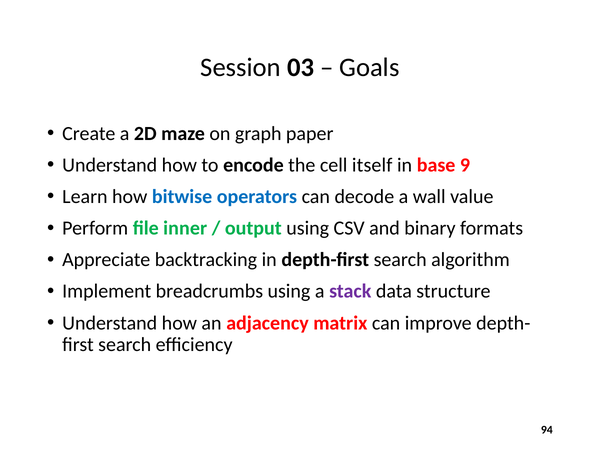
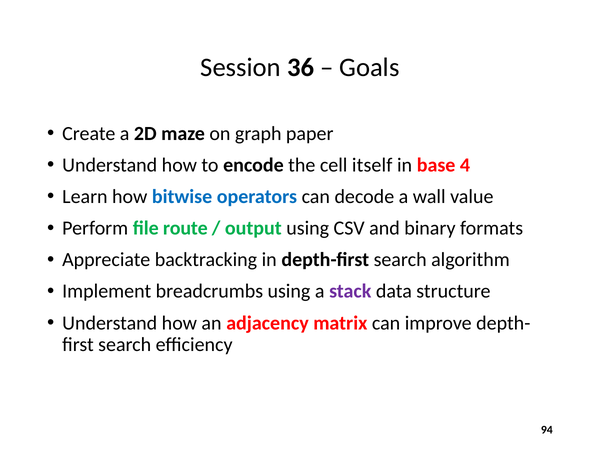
03: 03 -> 36 (301, 67)
9: 9 -> 4 (465, 165)
inner: inner -> route (185, 228)
